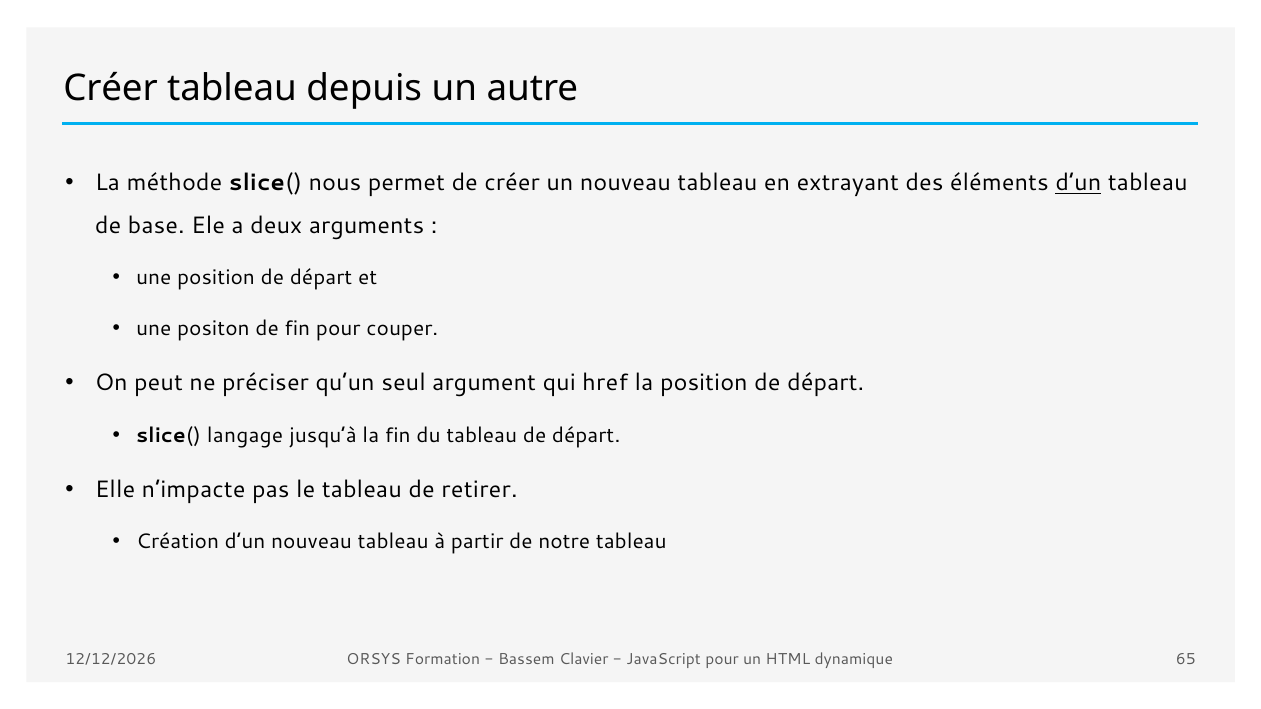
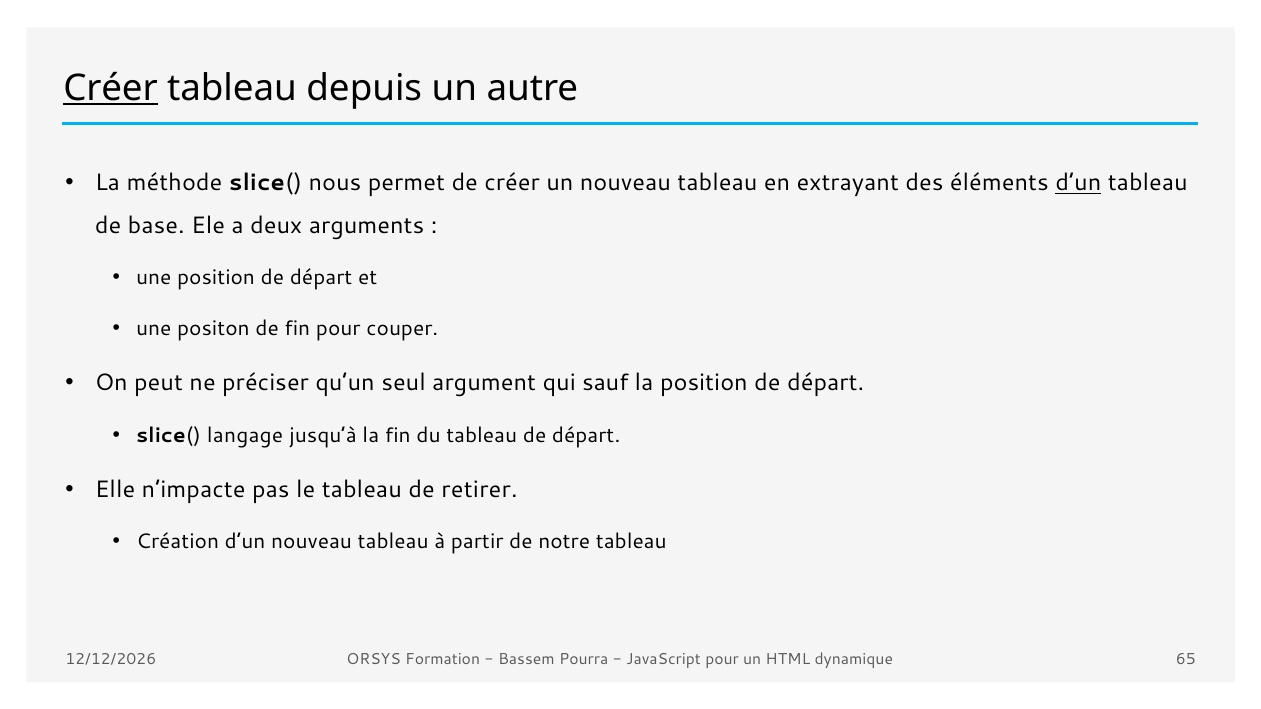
Créer underline: none -> present (111, 88)
href: href -> sauf (605, 383)
Clavier: Clavier -> Pourra (584, 660)
